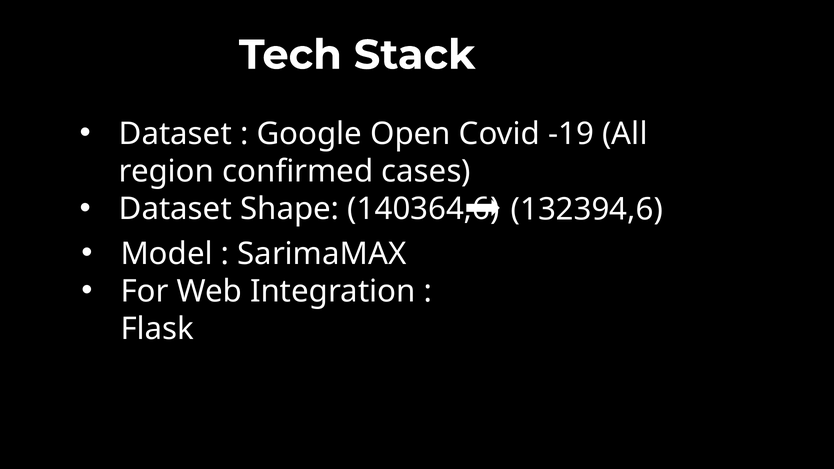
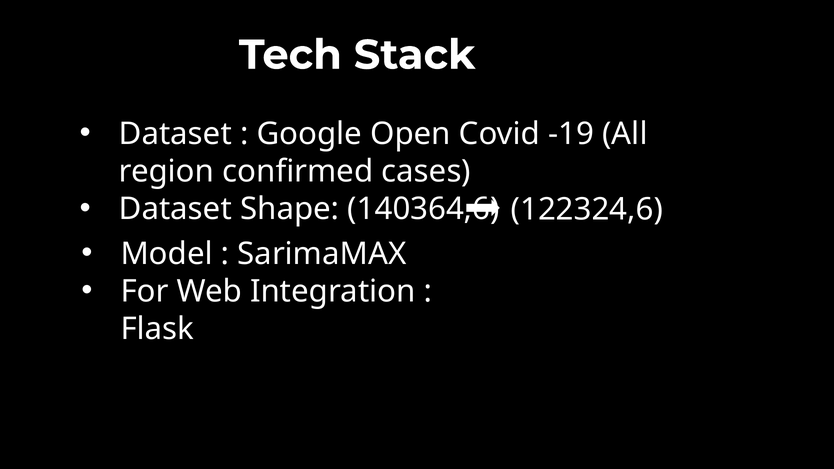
132394,6: 132394,6 -> 122324,6 (587, 210)
